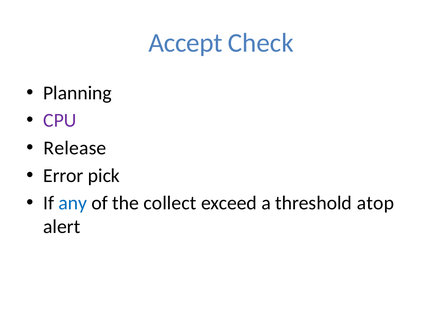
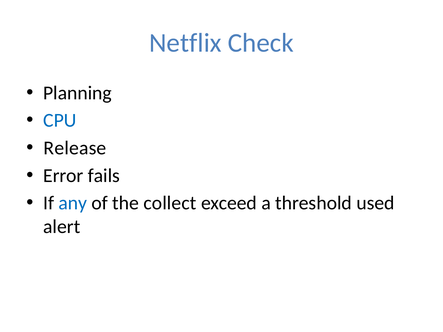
Accept: Accept -> Netflix (185, 43)
CPU colour: purple -> blue (60, 121)
pick: pick -> fails (104, 176)
atop: atop -> used (376, 203)
